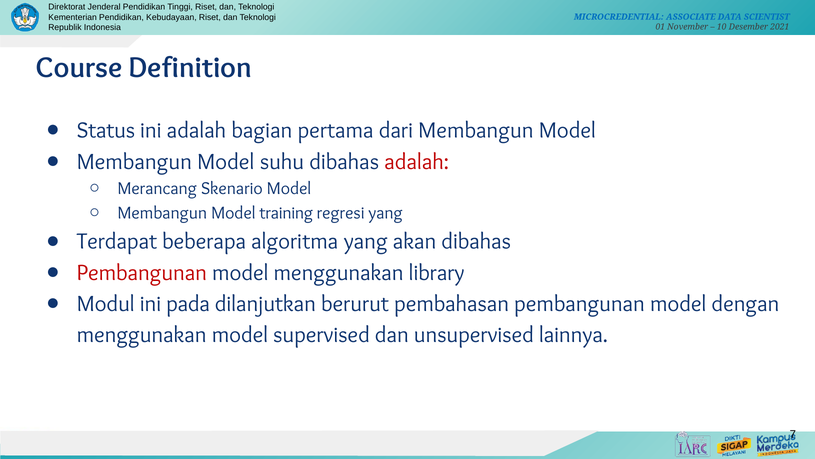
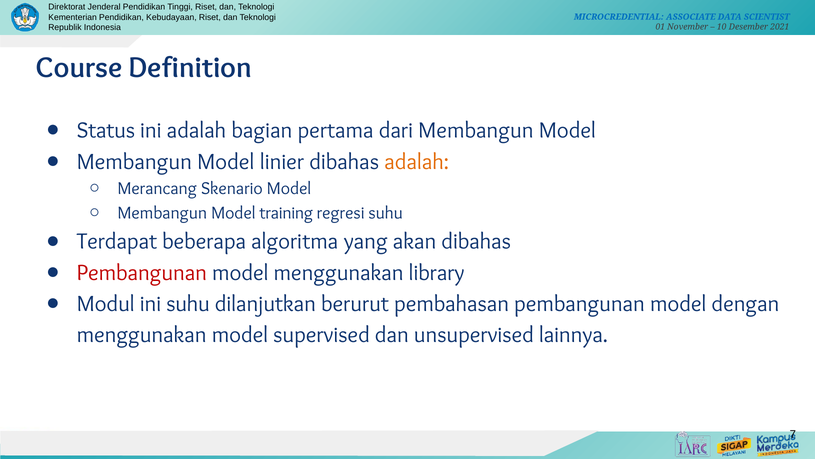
suhu: suhu -> linier (282, 161)
adalah colour: red -> orange (417, 161)
regresi yang: yang -> suhu (386, 213)
ini pada: pada -> suhu (188, 303)
